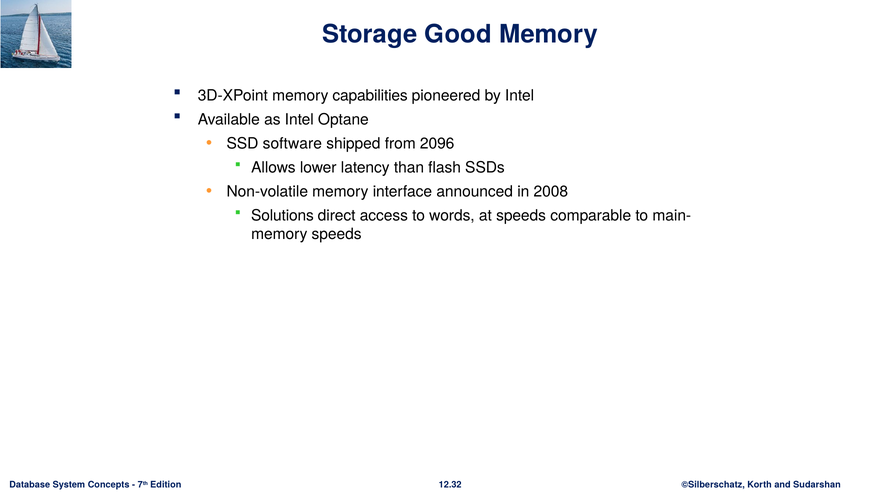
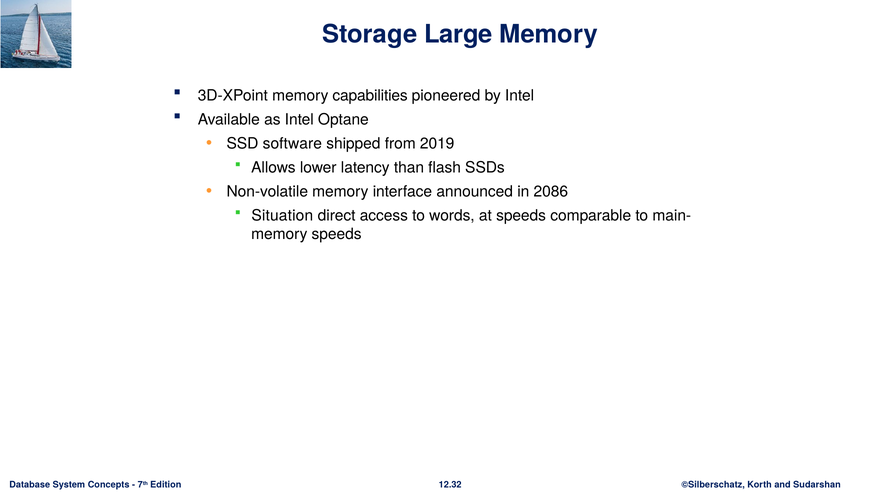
Good: Good -> Large (458, 34)
2096: 2096 -> 2019 (437, 143)
2008: 2008 -> 2086 (551, 191)
Solutions: Solutions -> Situation (282, 215)
